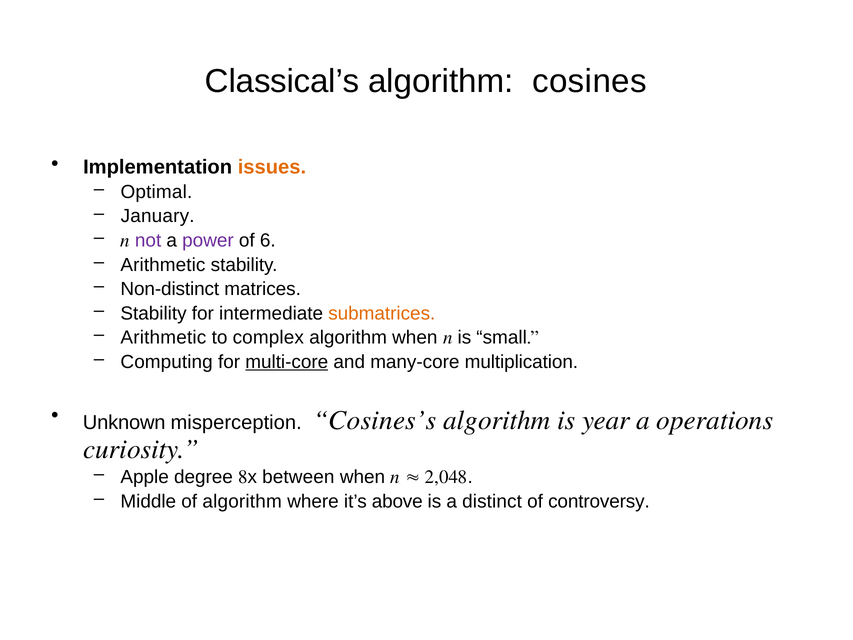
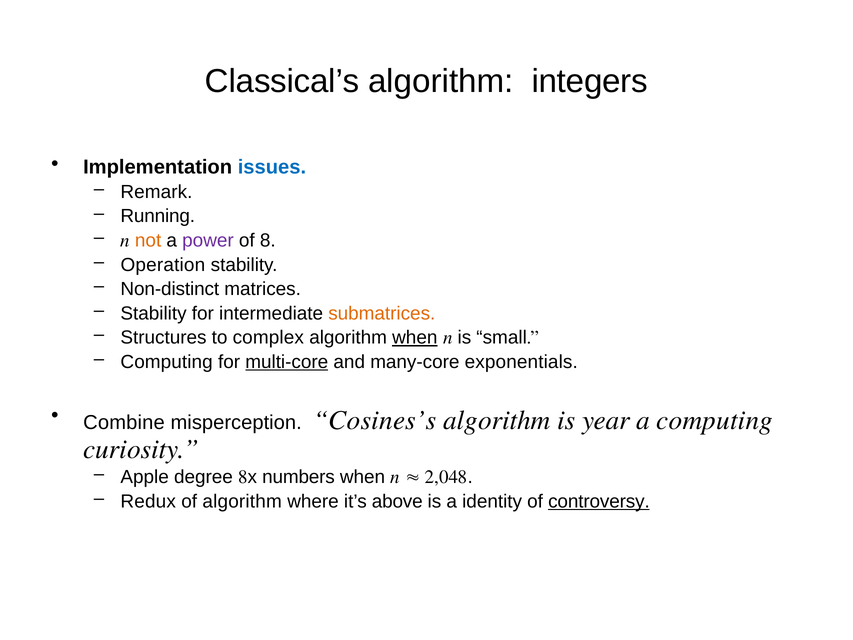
cosines: cosines -> integers (590, 81)
issues colour: orange -> blue (272, 167)
Optimal: Optimal -> Remark (156, 192)
January: January -> Running (158, 216)
not colour: purple -> orange (148, 240)
6: 6 -> 8 (268, 240)
Arithmetic: Arithmetic -> Operation (163, 265)
Arithmetic: Arithmetic -> Structures (164, 338)
when underline: none -> present (415, 338)
multiplication: multiplication -> exponentials (521, 362)
Unknown: Unknown -> Combine (124, 422)
a operations: operations -> computing (715, 420)
between: between -> numbers (299, 477)
Middle: Middle -> Redux (148, 501)
distinct: distinct -> identity (492, 501)
controversy underline: none -> present (599, 501)
